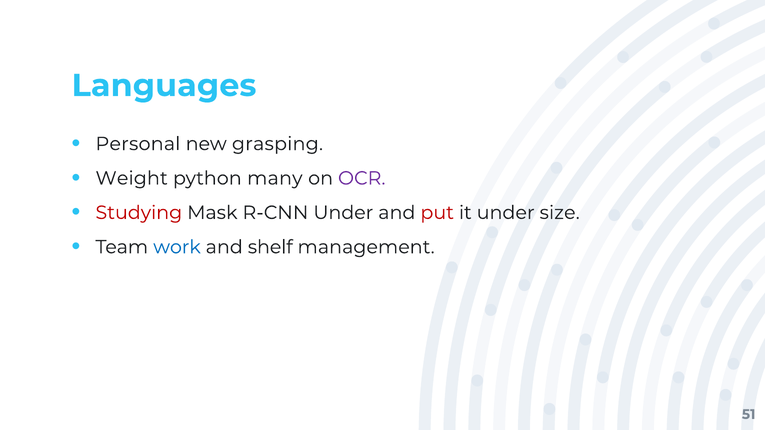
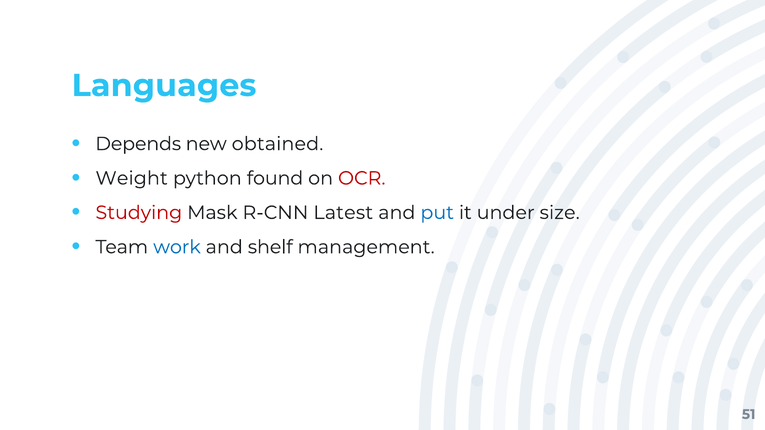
Personal: Personal -> Depends (138, 144)
grasping: grasping -> obtained (277, 144)
many: many -> found (275, 178)
OCR colour: purple -> red (362, 178)
R-CNN Under: Under -> Latest (343, 213)
put colour: red -> blue (437, 213)
